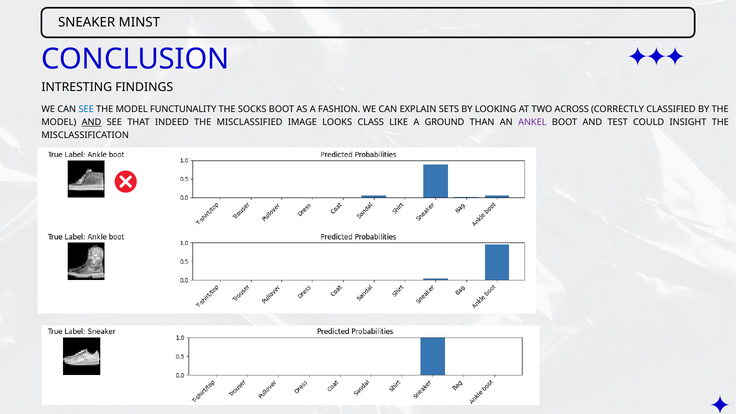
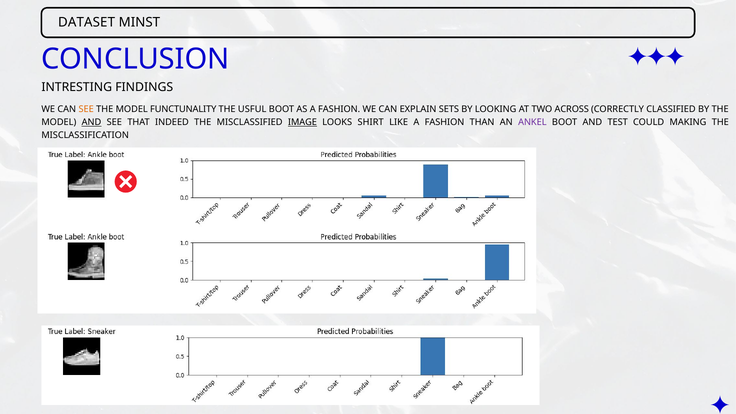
SNEAKER: SNEAKER -> DATASET (87, 22)
SEE colour: blue -> orange (86, 109)
SOCKS: SOCKS -> USFUL (252, 109)
IMAGE underline: none -> present (302, 122)
CLASS: CLASS -> SHIRT (371, 122)
LIKE A GROUND: GROUND -> FASHION (444, 122)
INSIGHT: INSIGHT -> MAKING (688, 122)
